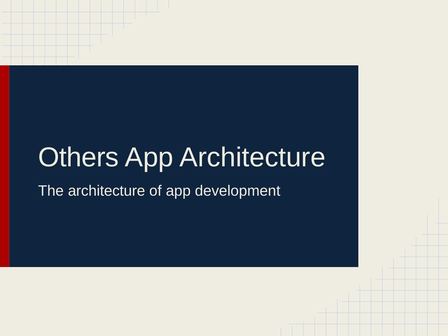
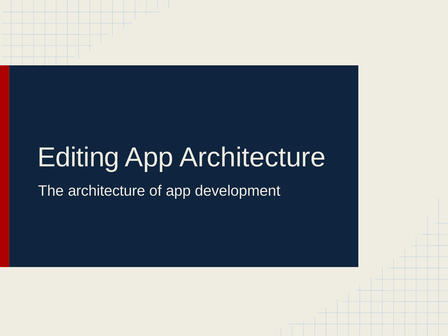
Others: Others -> Editing (79, 157)
